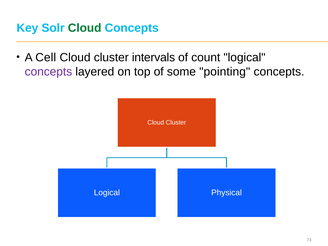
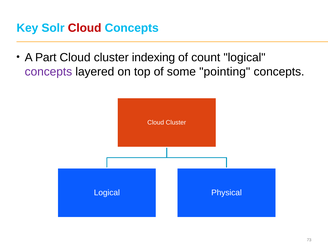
Cloud colour: green -> red (85, 28)
Cell: Cell -> Part (46, 57)
intervals: intervals -> indexing (153, 57)
